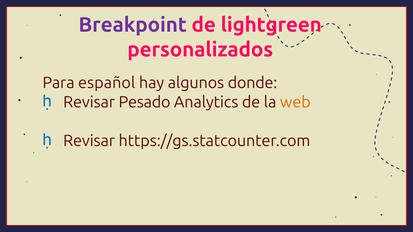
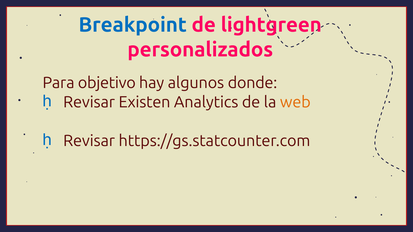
Breakpoint colour: purple -> blue (133, 25)
español: español -> objetivo (107, 83)
Pesado: Pesado -> Existen (145, 102)
